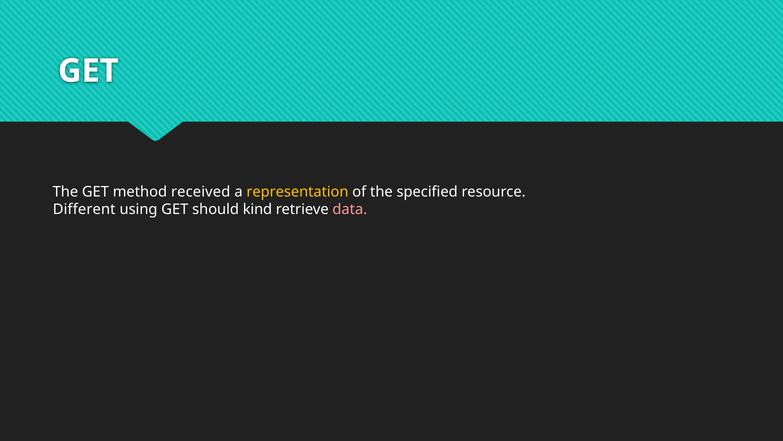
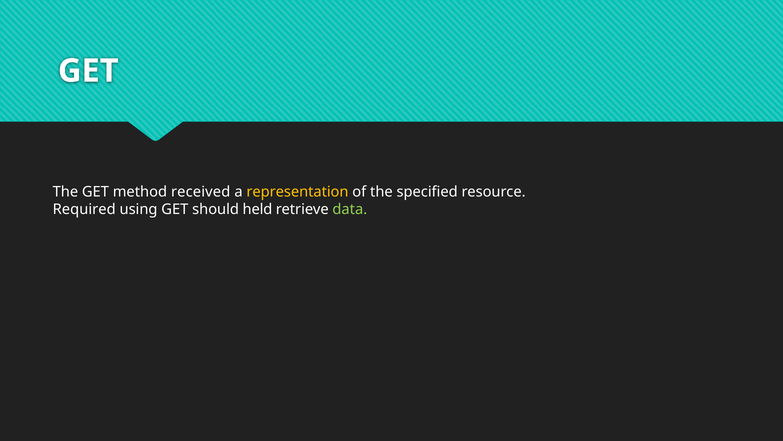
Different: Different -> Required (84, 209)
kind: kind -> held (257, 209)
data colour: pink -> light green (350, 209)
